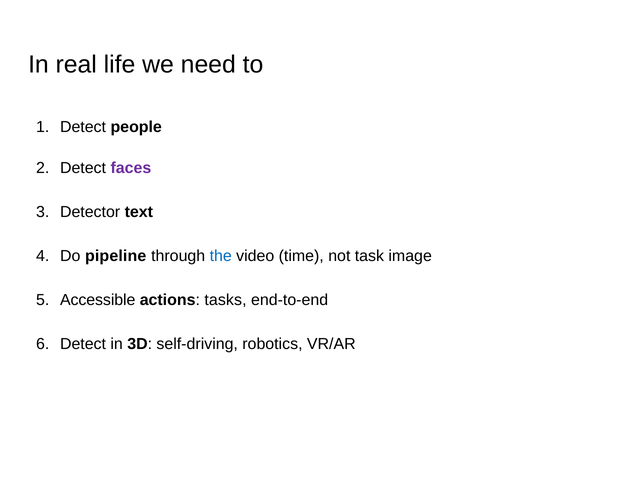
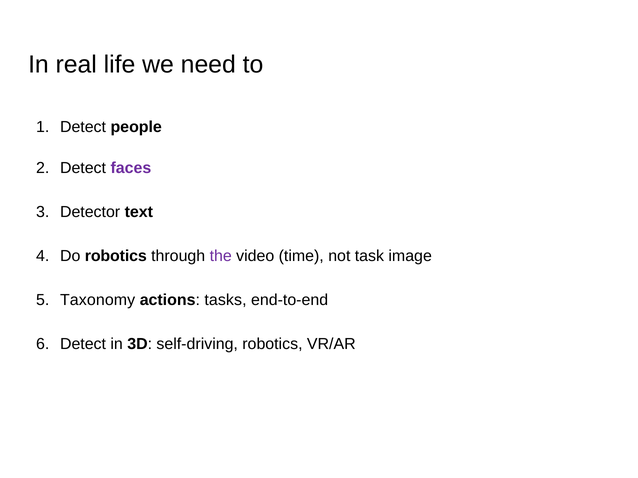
Do pipeline: pipeline -> robotics (116, 256)
the colour: blue -> purple (221, 256)
Accessible: Accessible -> Taxonomy (98, 300)
